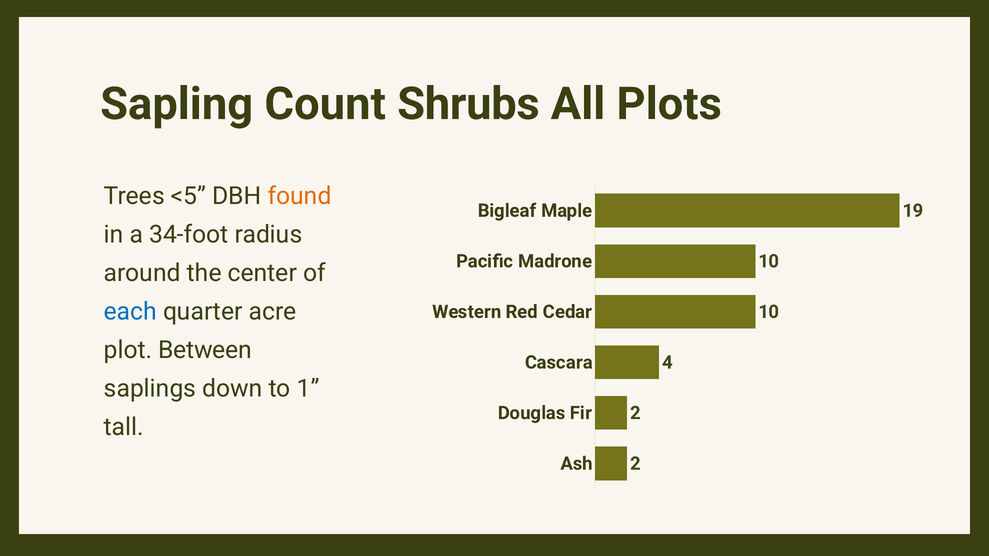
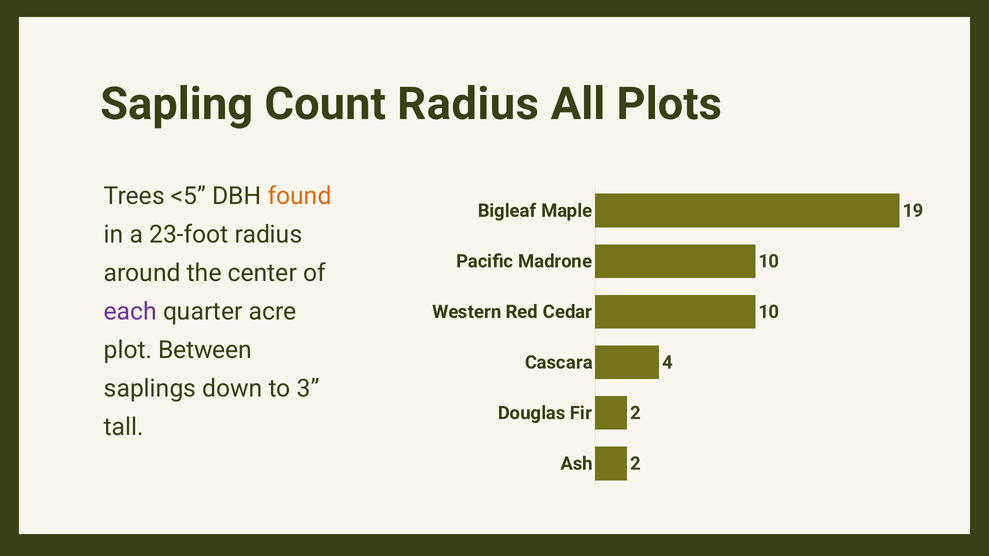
Count Shrubs: Shrubs -> Radius (468, 104)
34-foot: 34-foot -> 23-foot (189, 235)
each colour: blue -> purple (130, 312)
1: 1 -> 3 (308, 389)
